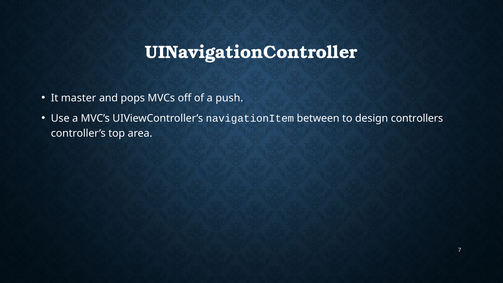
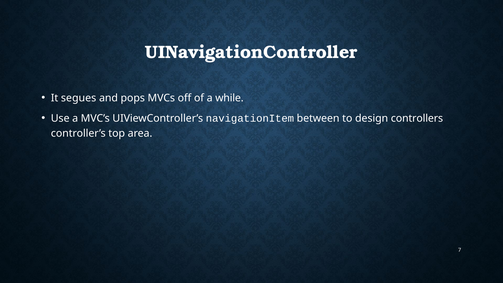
master: master -> segues (79, 98)
push: push -> while (229, 98)
